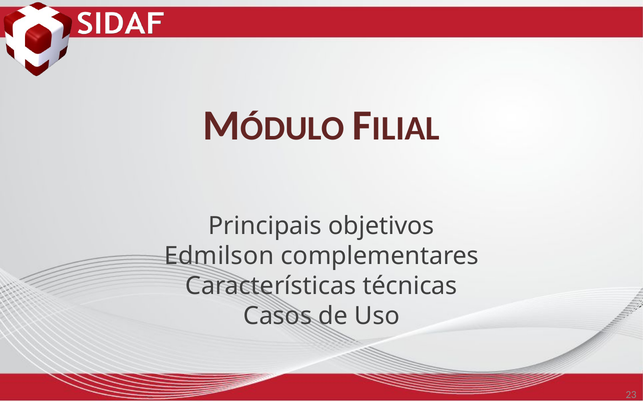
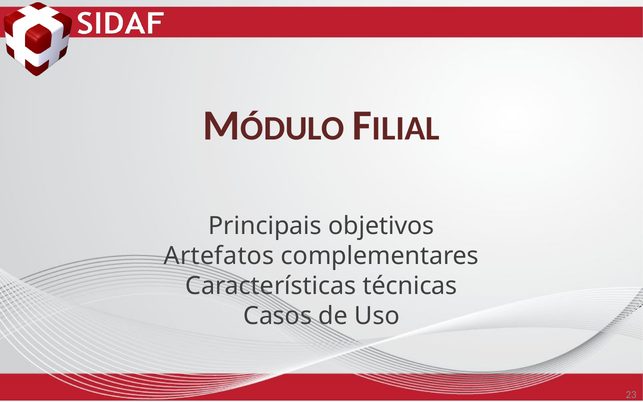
Edmilson: Edmilson -> Artefatos (219, 256)
